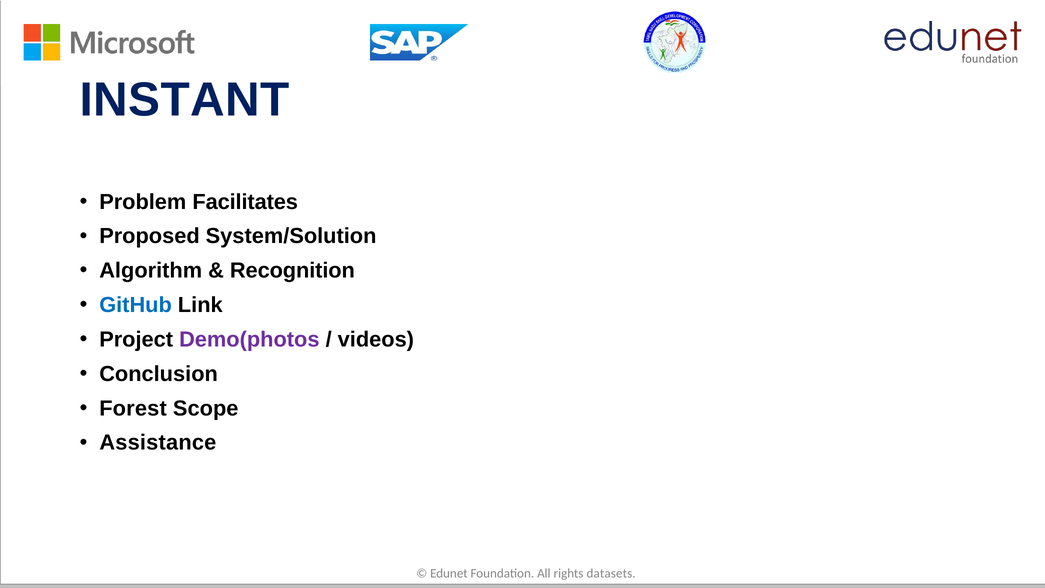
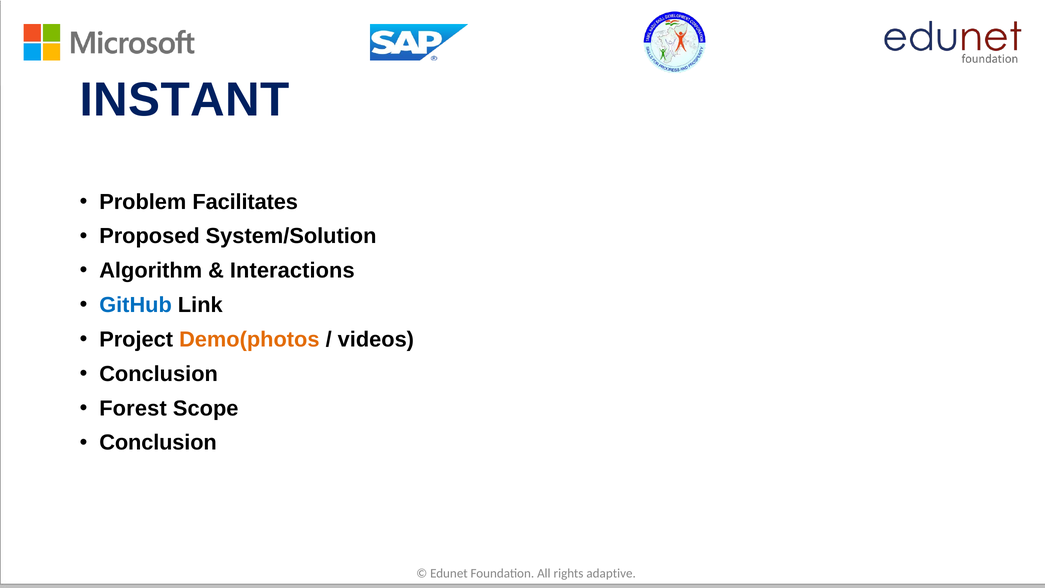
Recognition: Recognition -> Interactions (292, 271)
Demo(photos colour: purple -> orange (249, 339)
Assistance: Assistance -> Conclusion (158, 443)
datasets: datasets -> adaptive (611, 573)
